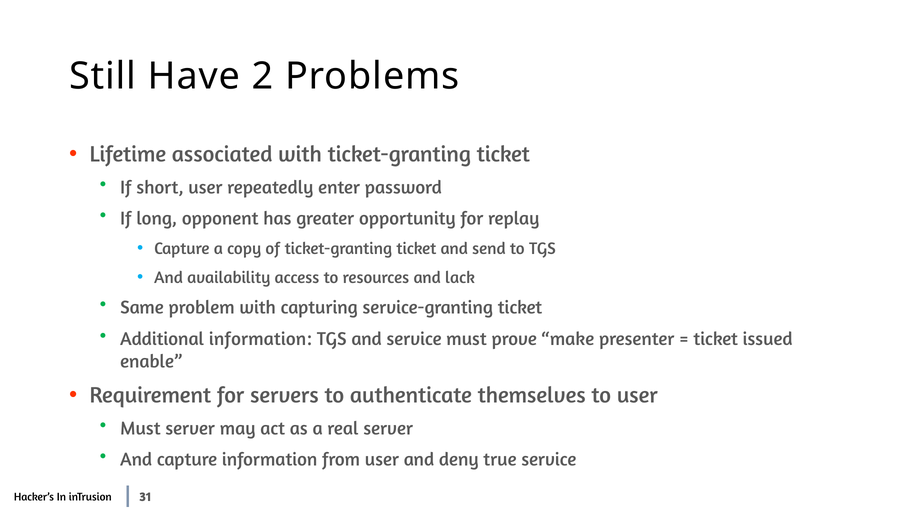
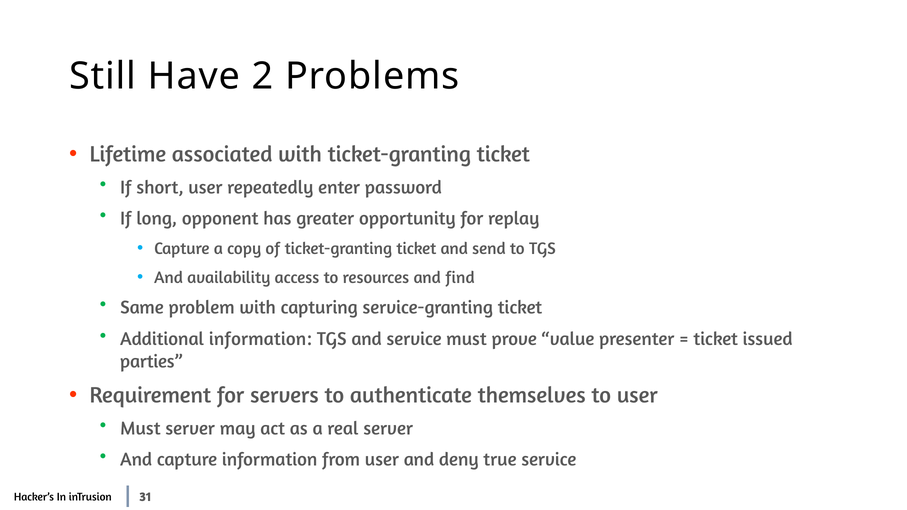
lack: lack -> find (460, 278)
make: make -> value (568, 339)
enable: enable -> parties (151, 362)
